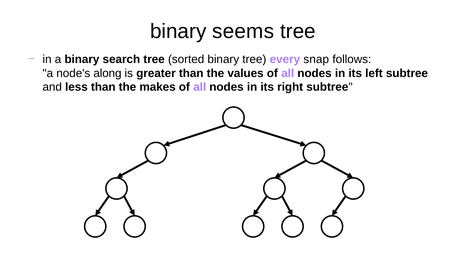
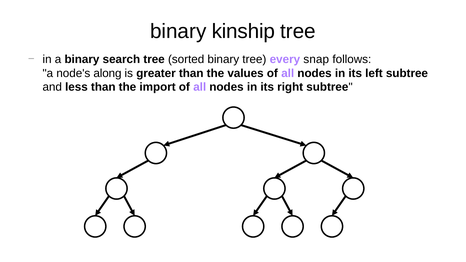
seems: seems -> kinship (243, 31)
makes: makes -> import (158, 87)
